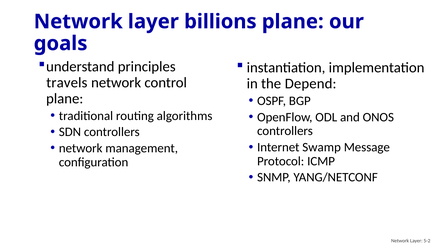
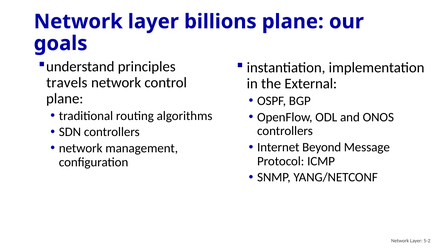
Depend: Depend -> External (311, 84)
Swamp: Swamp -> Beyond (322, 147)
